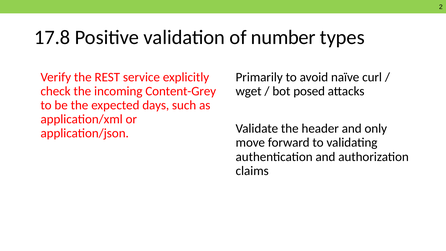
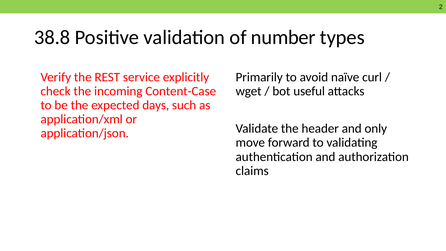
17.8: 17.8 -> 38.8 (52, 37)
Content-Grey: Content-Grey -> Content-Case (181, 91)
posed: posed -> useful (309, 91)
